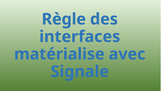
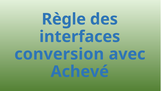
matérialise: matérialise -> conversion (59, 54)
Signale: Signale -> Achevé (80, 71)
